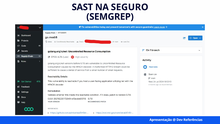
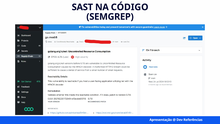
SEGURO: SEGURO -> CÓDIGO (130, 7)
